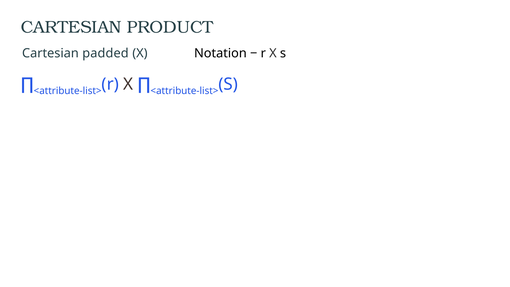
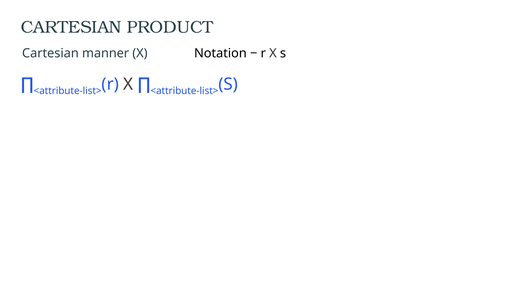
padded: padded -> manner (106, 53)
